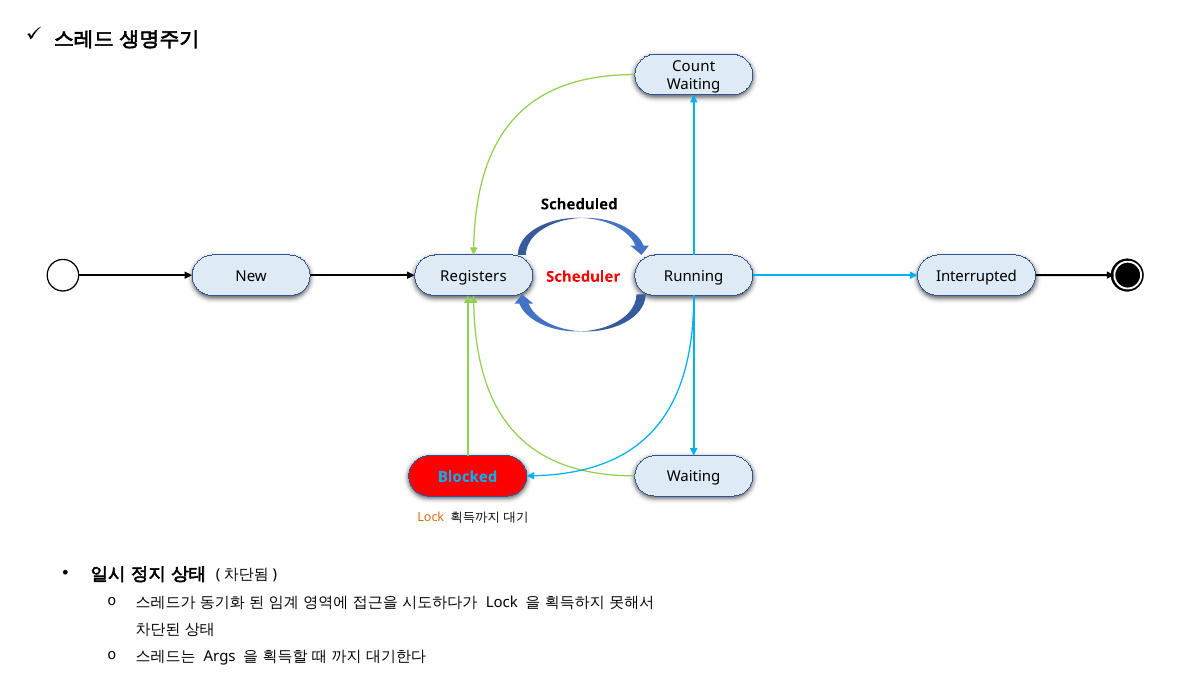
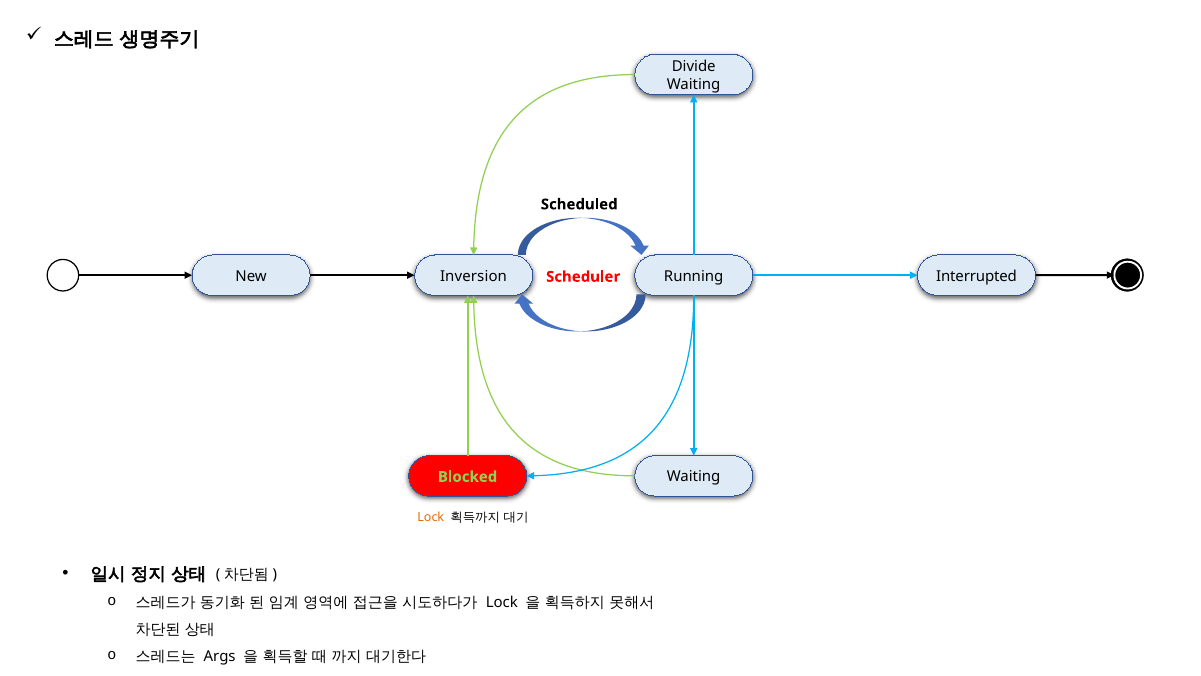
Count: Count -> Divide (694, 67)
Registers: Registers -> Inversion (474, 276)
Blocked colour: light blue -> light green (468, 477)
